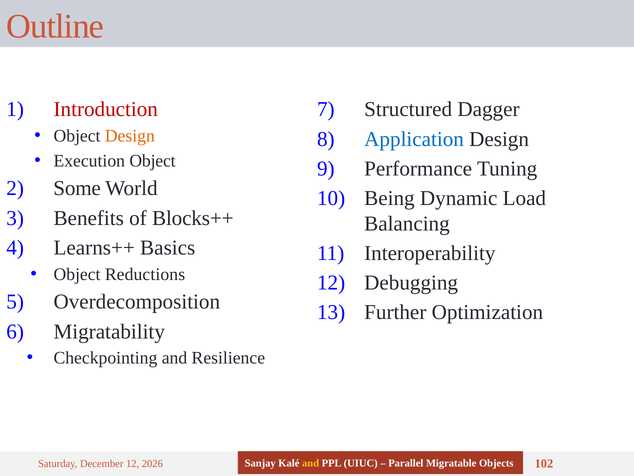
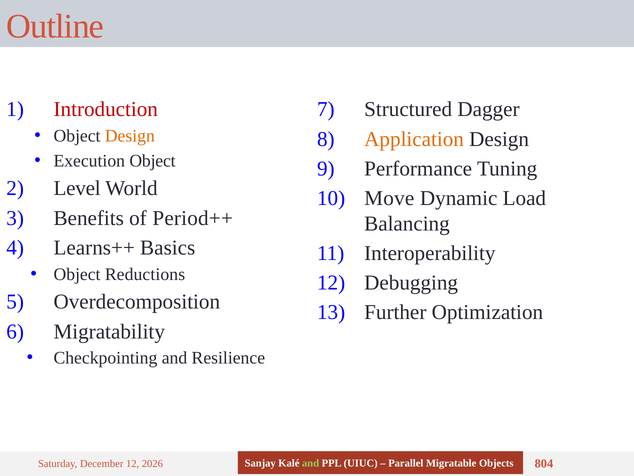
Application colour: blue -> orange (414, 139)
Some: Some -> Level (77, 188)
Being: Being -> Move (389, 198)
Blocks++: Blocks++ -> Period++ (193, 218)
and colour: yellow -> light green (311, 463)
102: 102 -> 804 (544, 463)
